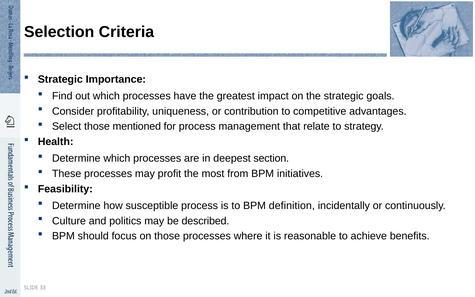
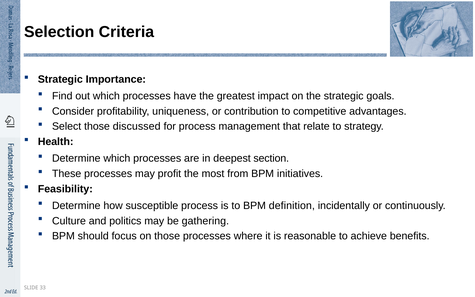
mentioned: mentioned -> discussed (137, 126)
described: described -> gathering (205, 221)
